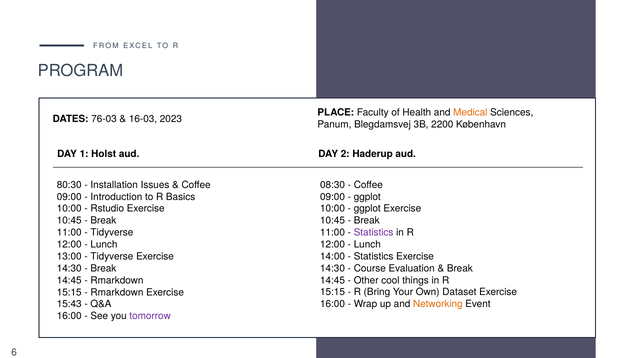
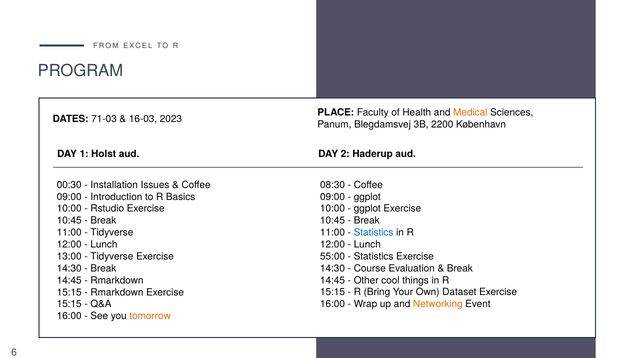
76-03: 76-03 -> 71-03 (104, 119)
80:30: 80:30 -> 00:30 (69, 185)
Statistics colour: purple -> blue (374, 232)
14:00: 14:00 -> 55:00 (333, 256)
15:43: 15:43 -> 15:15 (69, 304)
tomorrow colour: purple -> orange (150, 316)
